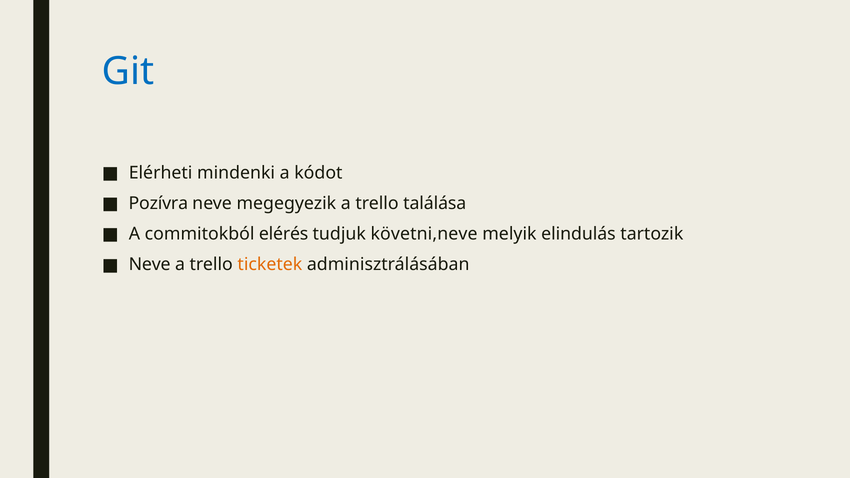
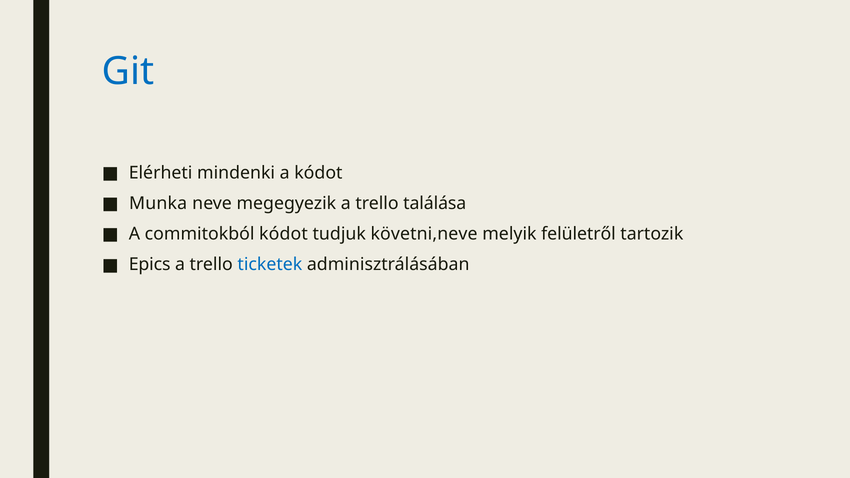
Pozívra: Pozívra -> Munka (158, 203)
commitokból elérés: elérés -> kódot (283, 234)
elindulás: elindulás -> felületről (578, 234)
Neve: Neve -> Epics (150, 265)
ticketek colour: orange -> blue (270, 265)
